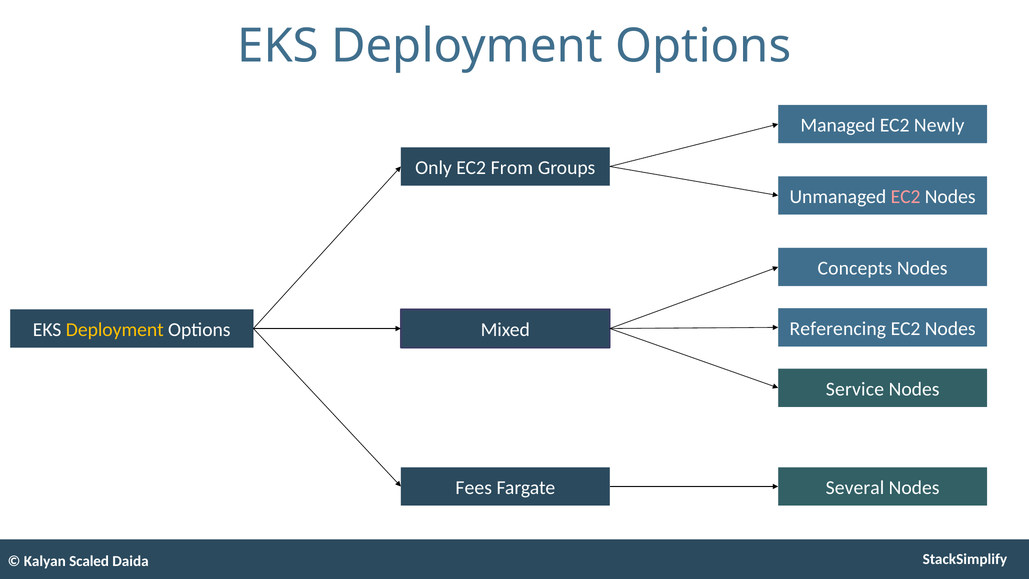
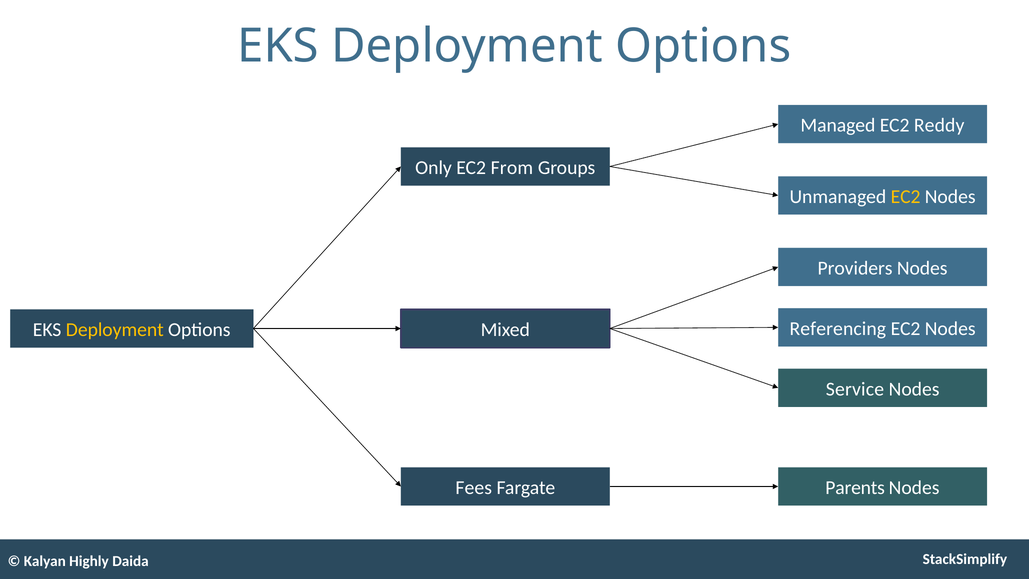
Newly: Newly -> Reddy (939, 125)
EC2 colour: pink -> yellow (906, 197)
Concepts: Concepts -> Providers (855, 268)
Several: Several -> Parents (855, 488)
Scaled: Scaled -> Highly (89, 561)
